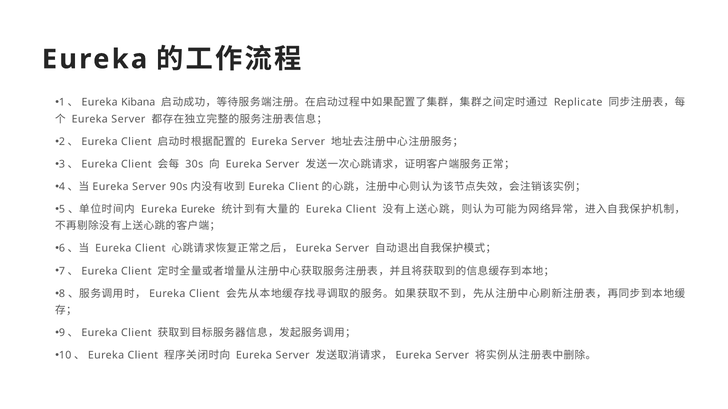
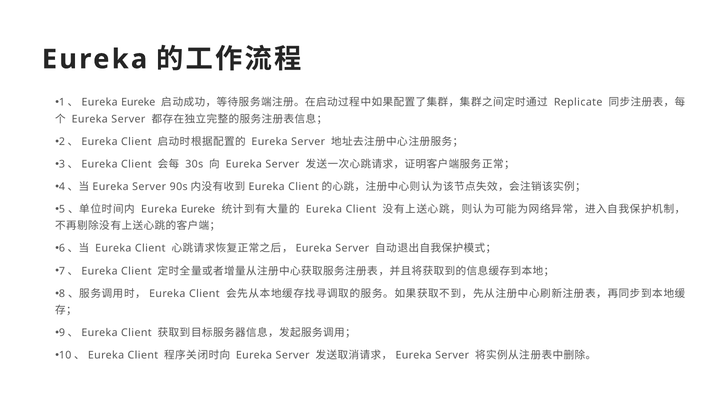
Kibana: Kibana -> Eureke (138, 103)
